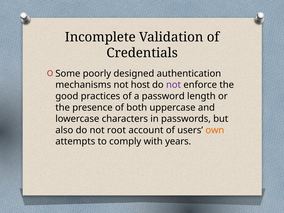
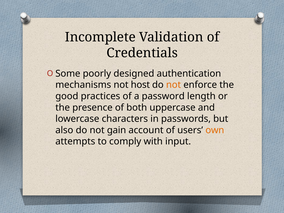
not colour: purple -> orange (174, 85)
root: root -> gain (117, 130)
years: years -> input (178, 141)
